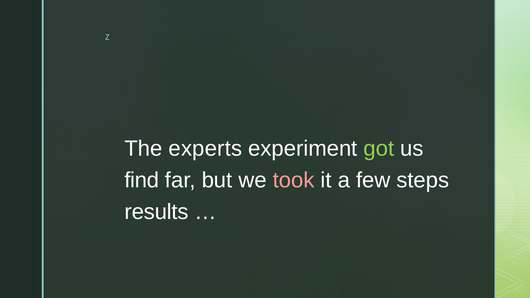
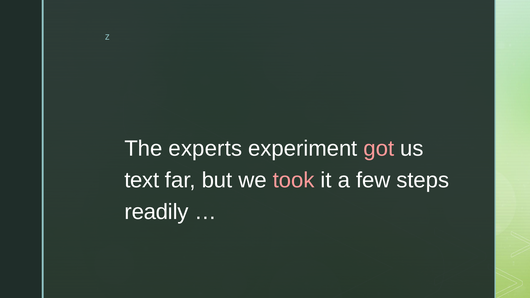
got colour: light green -> pink (379, 149)
find: find -> text (142, 180)
results: results -> readily (157, 212)
